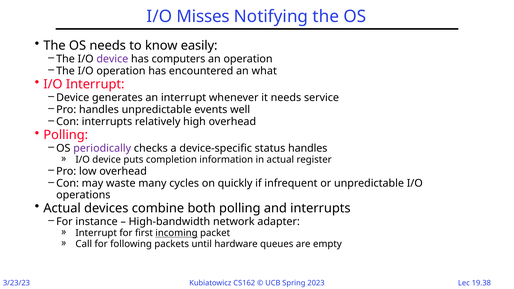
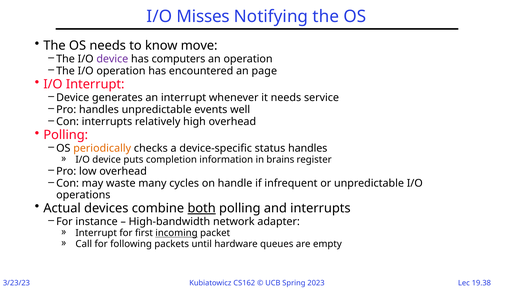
easily: easily -> move (199, 46)
what: what -> page (264, 71)
periodically colour: purple -> orange (102, 148)
in actual: actual -> brains (280, 160)
quickly: quickly -> handle (235, 183)
both underline: none -> present (202, 208)
